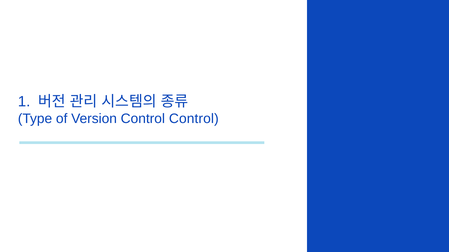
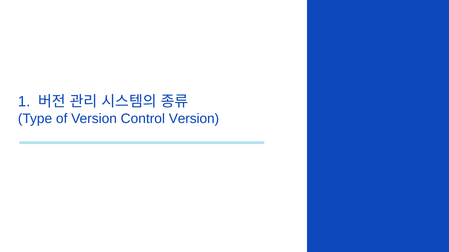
Control Control: Control -> Version (194, 119)
